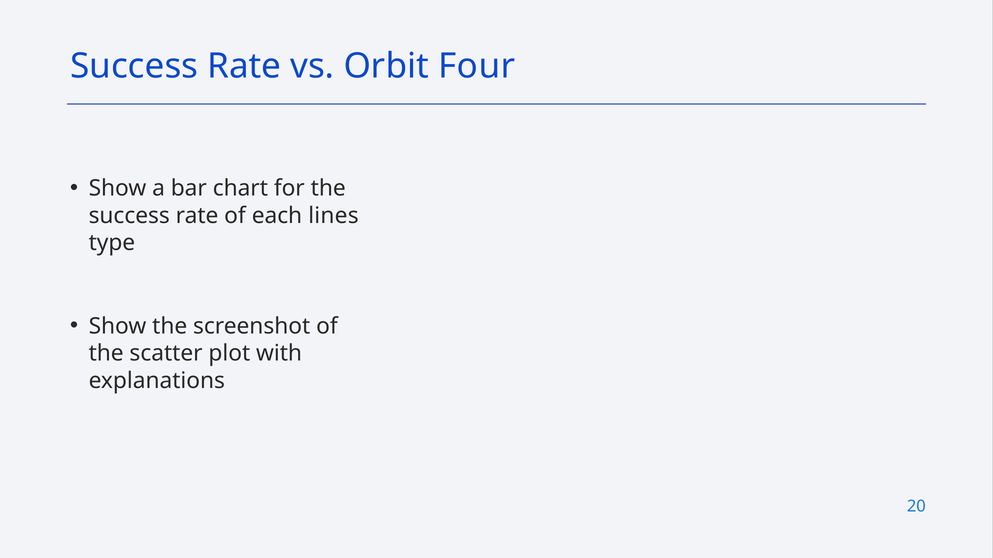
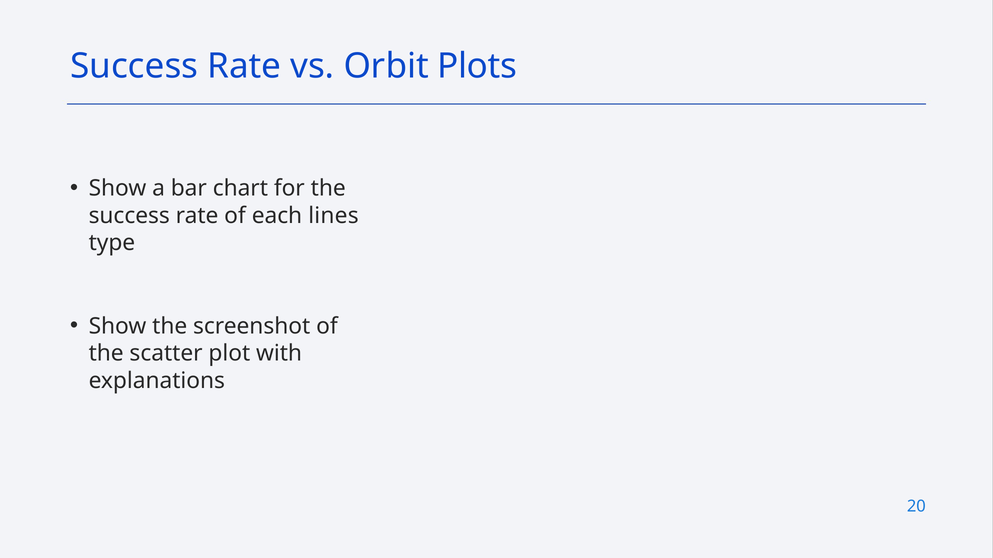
Four: Four -> Plots (477, 66)
